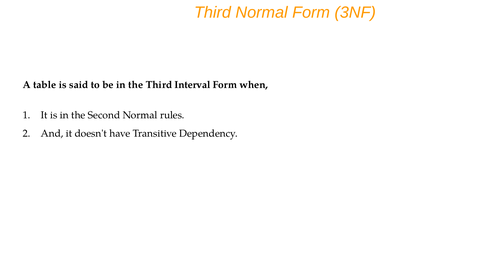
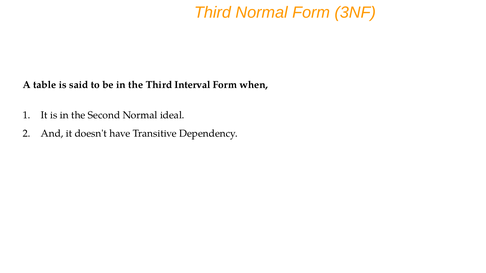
rules: rules -> ideal (172, 115)
